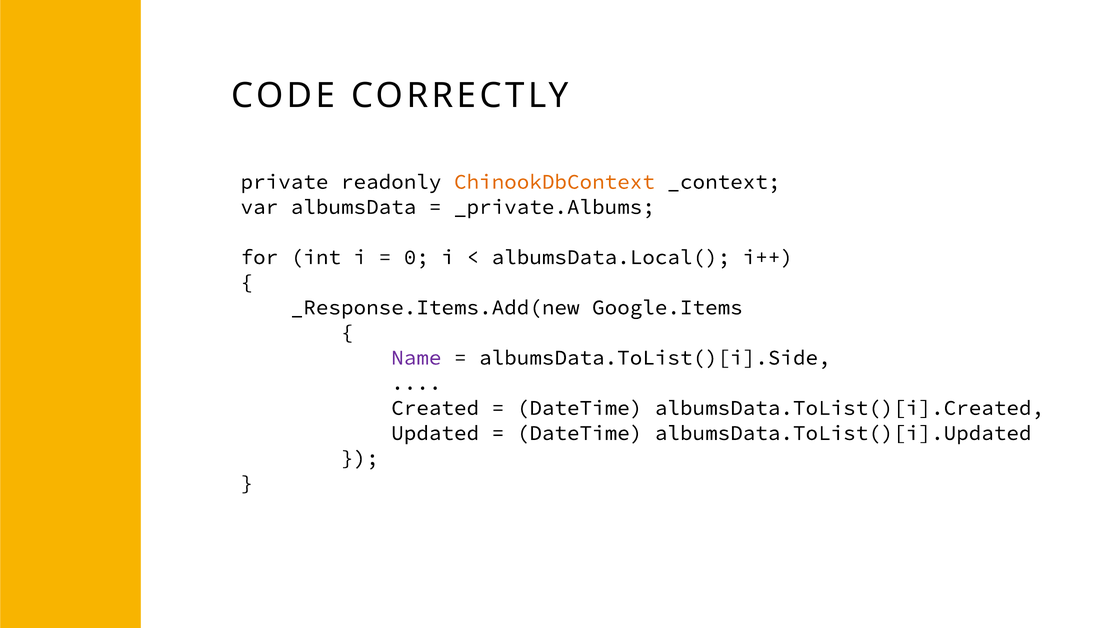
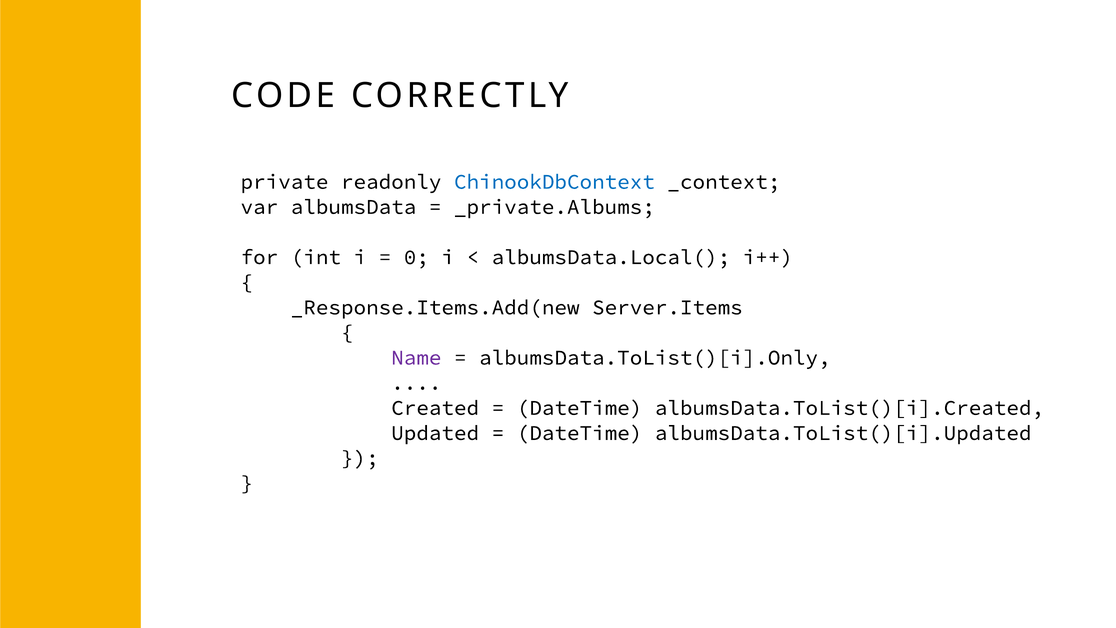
ChinookDbContext colour: orange -> blue (554, 182)
Google.Items: Google.Items -> Server.Items (667, 307)
albumsData.ToList()[i].Side: albumsData.ToList()[i].Side -> albumsData.ToList()[i].Only (655, 358)
